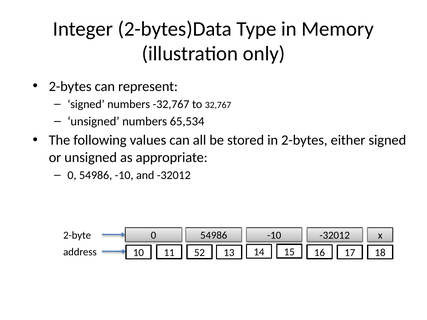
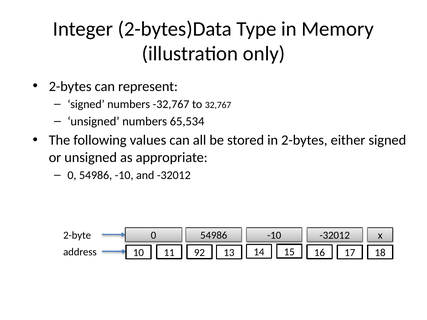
52: 52 -> 92 (199, 253)
